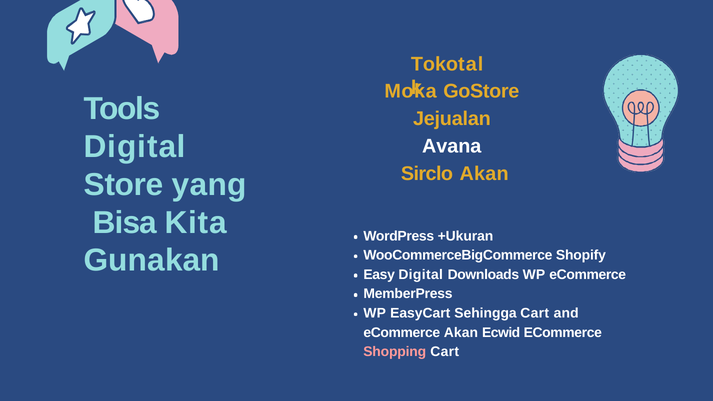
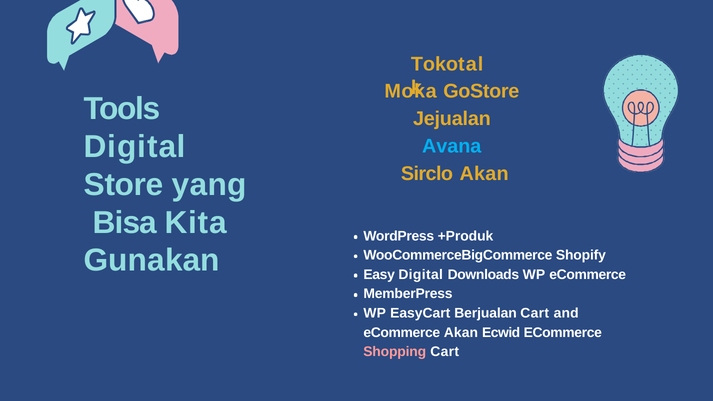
Avana colour: white -> light blue (452, 146)
+Ukuran: +Ukuran -> +Produk (465, 236)
Sehingga: Sehingga -> Berjualan (486, 313)
